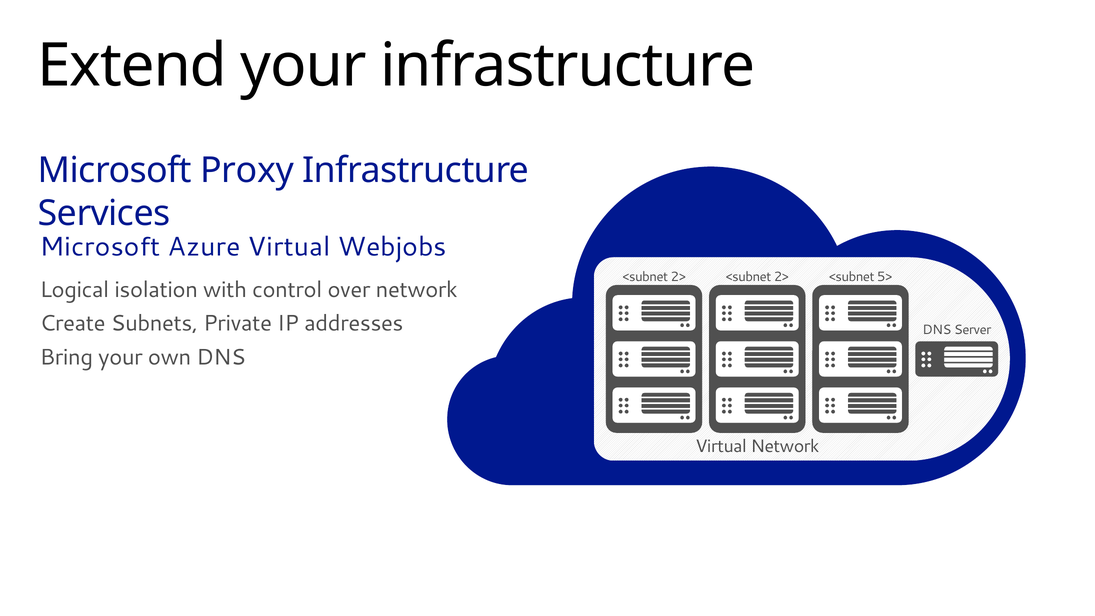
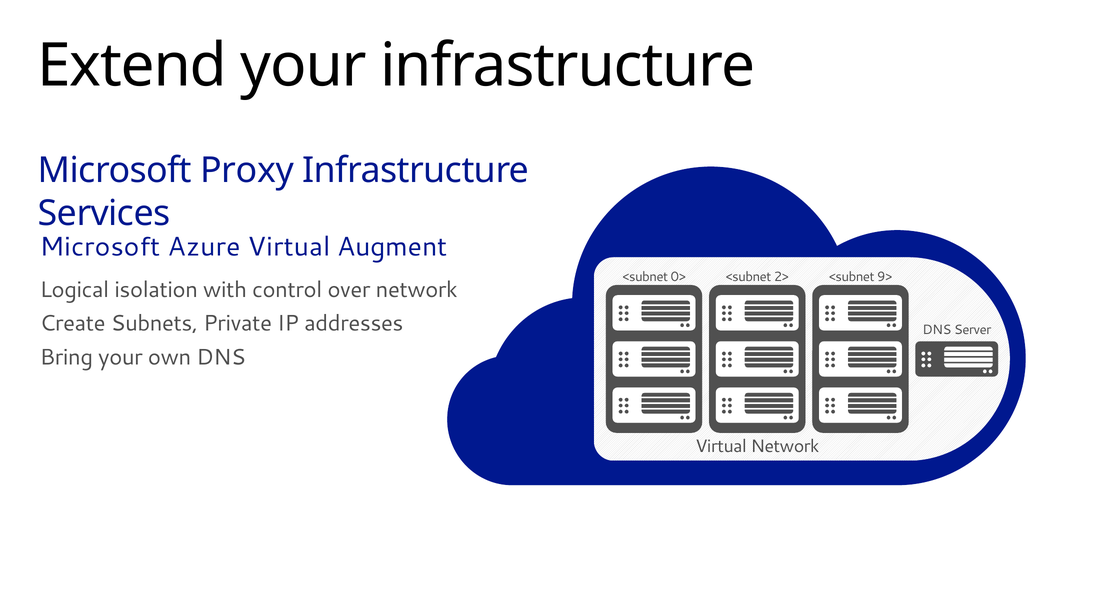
Webjobs: Webjobs -> Augment (392, 247)
2>: 2> -> 0> (678, 277)
5>: 5> -> 9> (885, 277)
